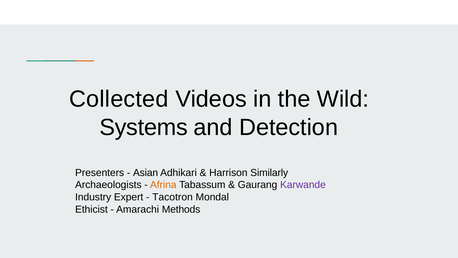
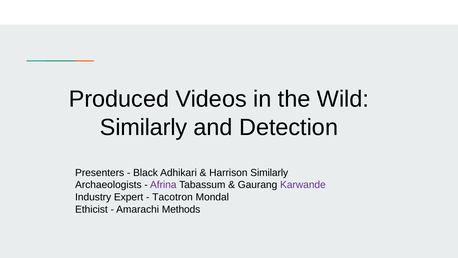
Collected: Collected -> Produced (119, 99)
Systems: Systems -> Similarly (144, 127)
Asian: Asian -> Black (146, 172)
Afrina colour: orange -> purple (163, 185)
